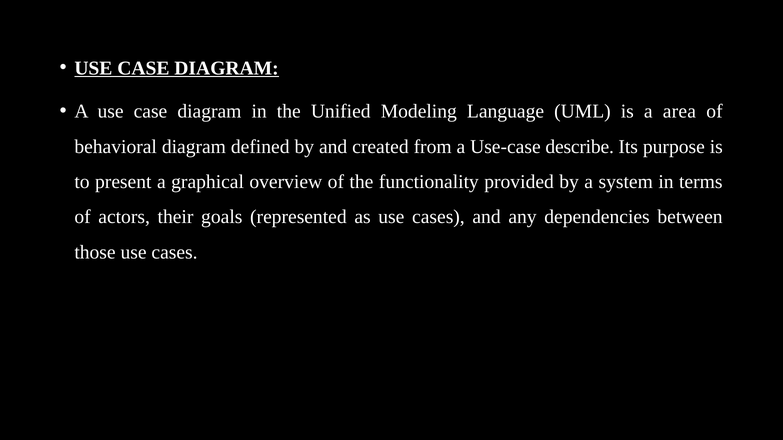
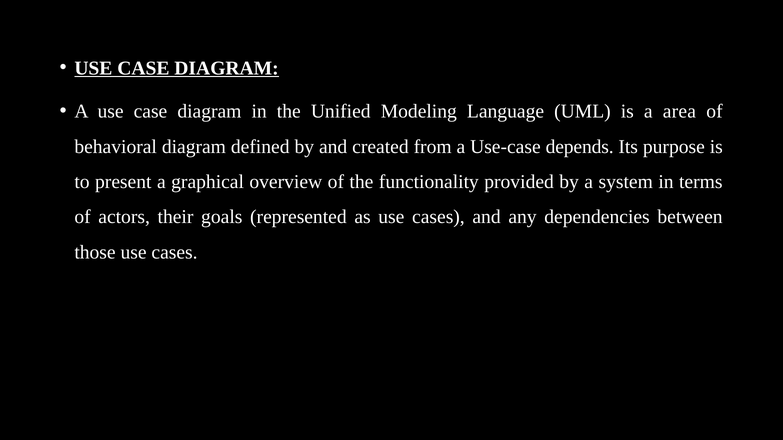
describe: describe -> depends (580, 147)
